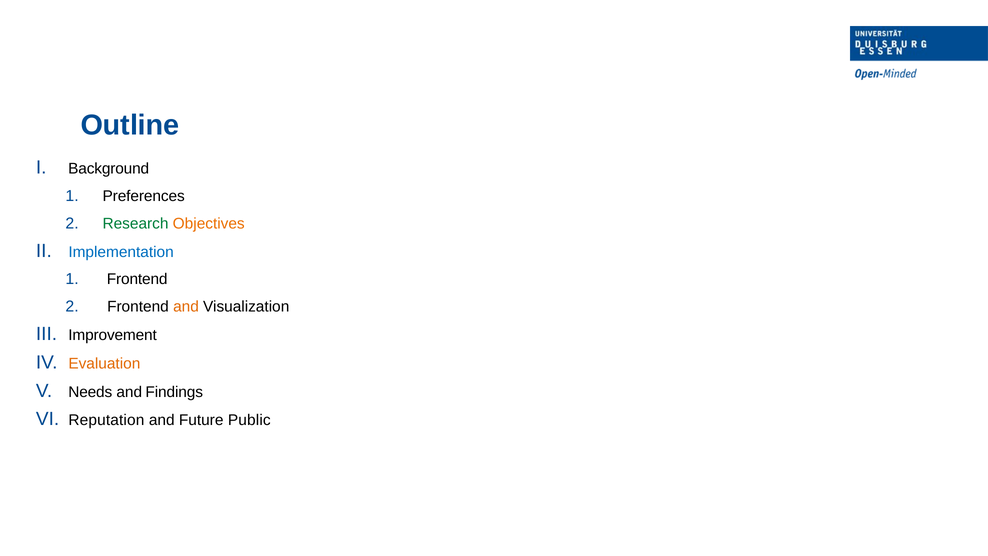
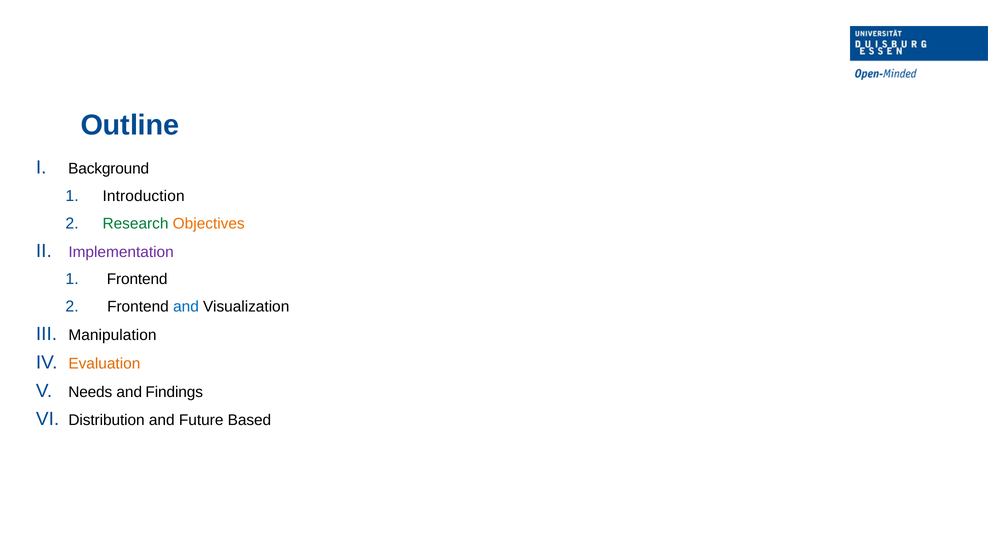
Preferences: Preferences -> Introduction (144, 196)
Implementation colour: blue -> purple (121, 252)
and colour: orange -> blue (186, 307)
Improvement: Improvement -> Manipulation (112, 335)
Reputation: Reputation -> Distribution (107, 420)
Public: Public -> Based (249, 420)
